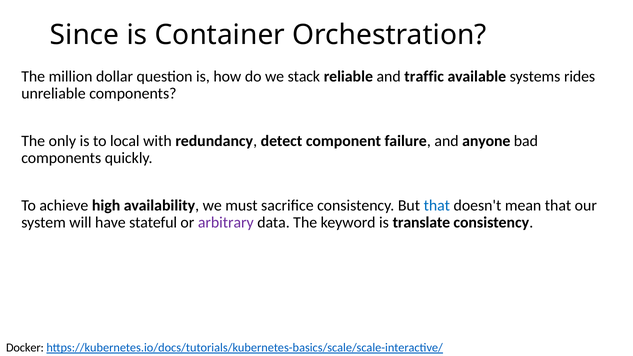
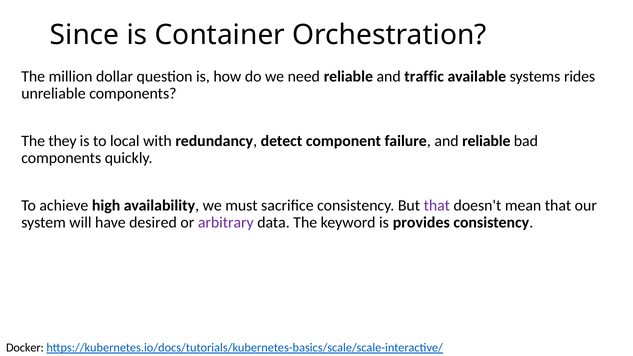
stack: stack -> need (304, 76)
only: only -> they (62, 141)
and anyone: anyone -> reliable (486, 141)
that colour: blue -> purple (437, 205)
stateful: stateful -> desired (153, 222)
translate: translate -> provides (421, 222)
